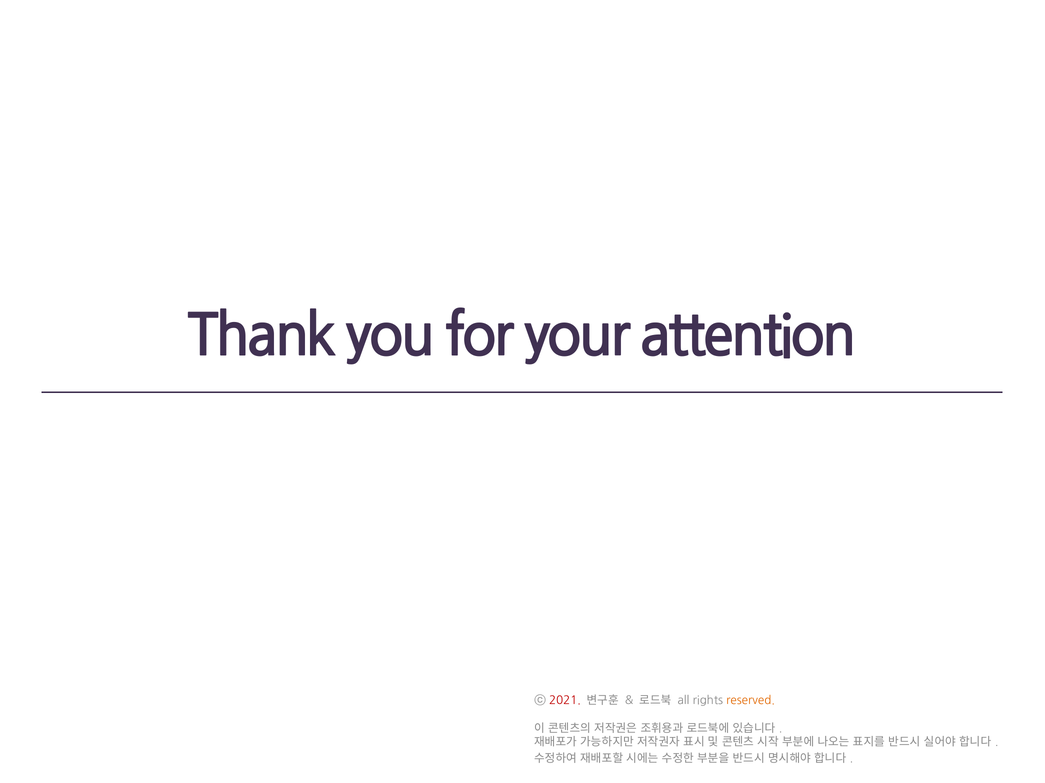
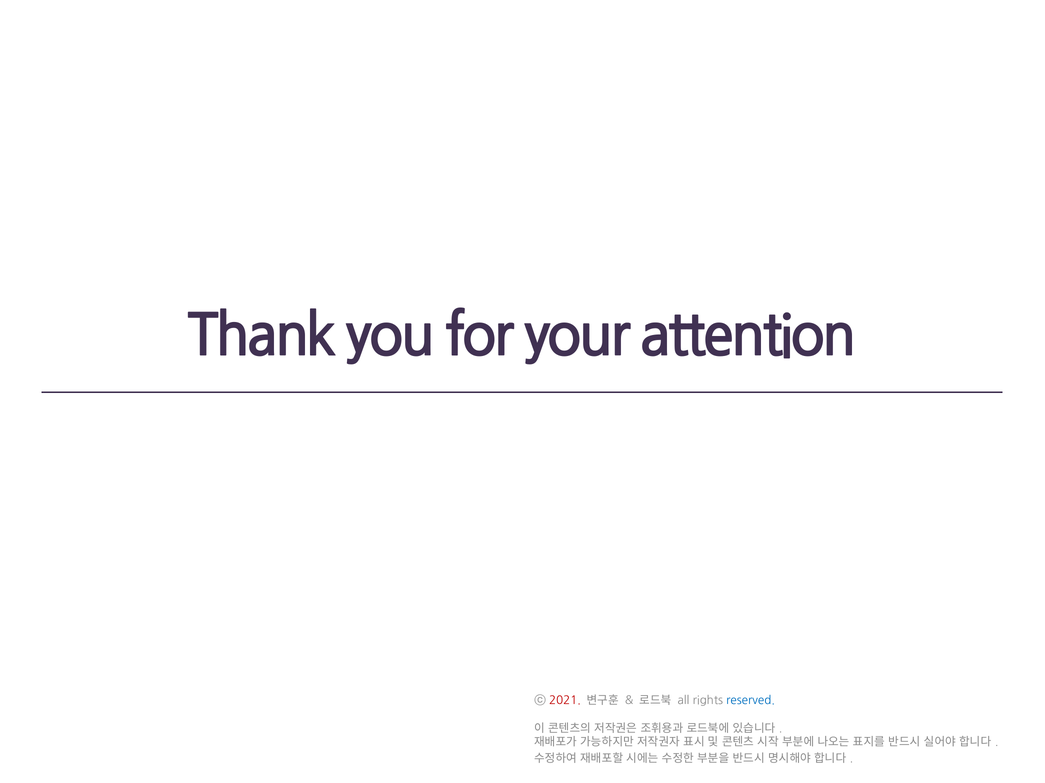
reserved colour: orange -> blue (751, 701)
